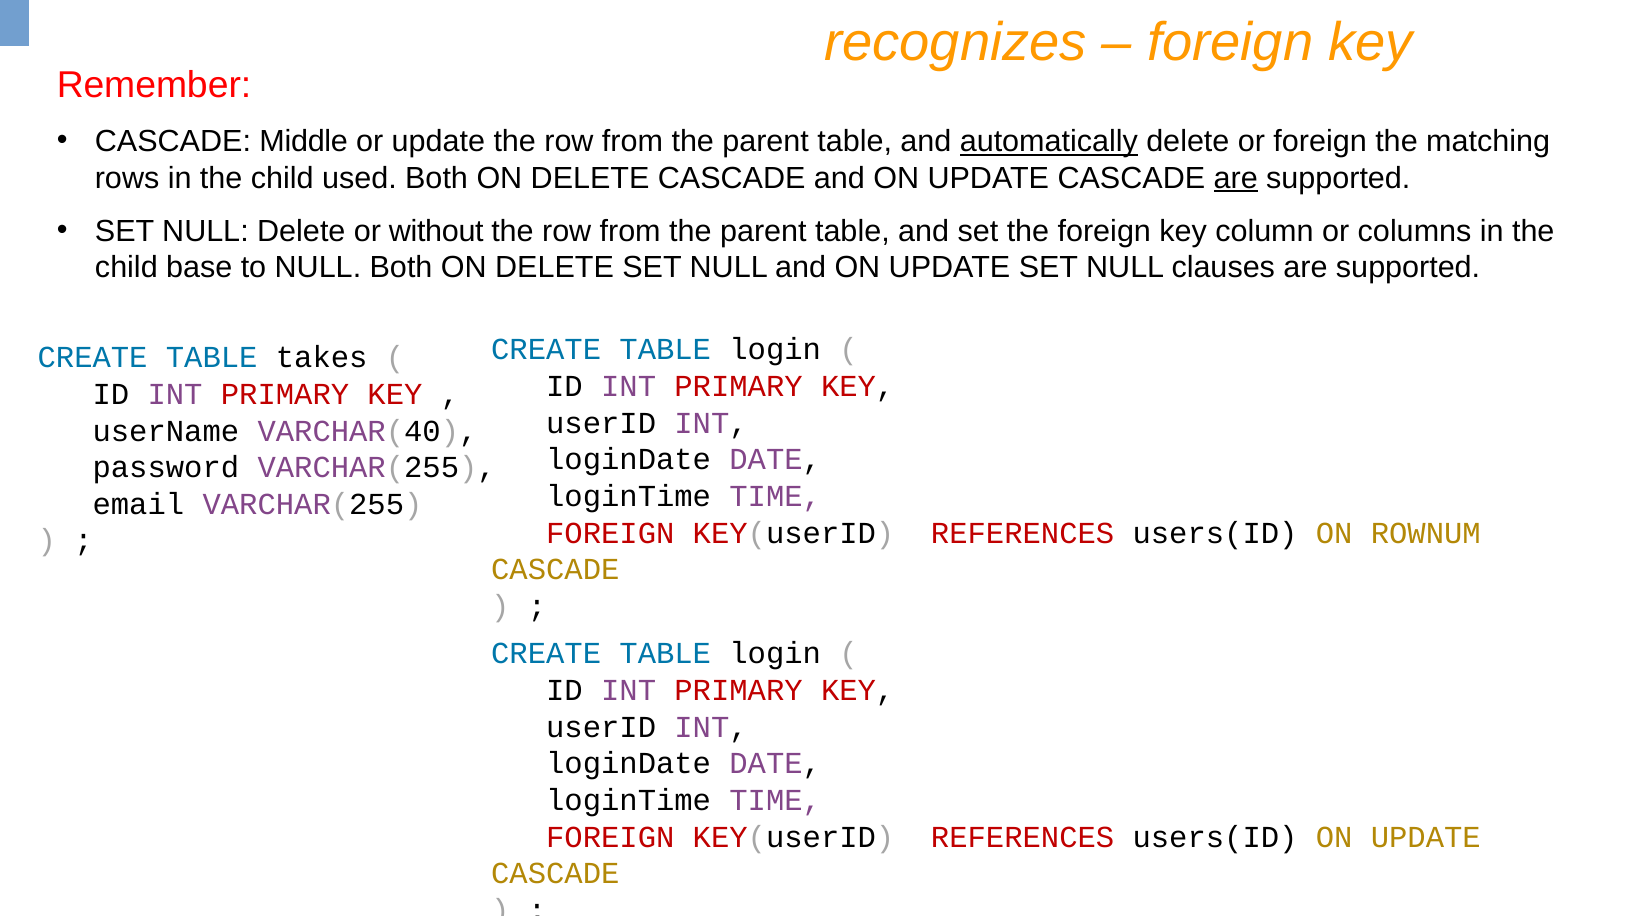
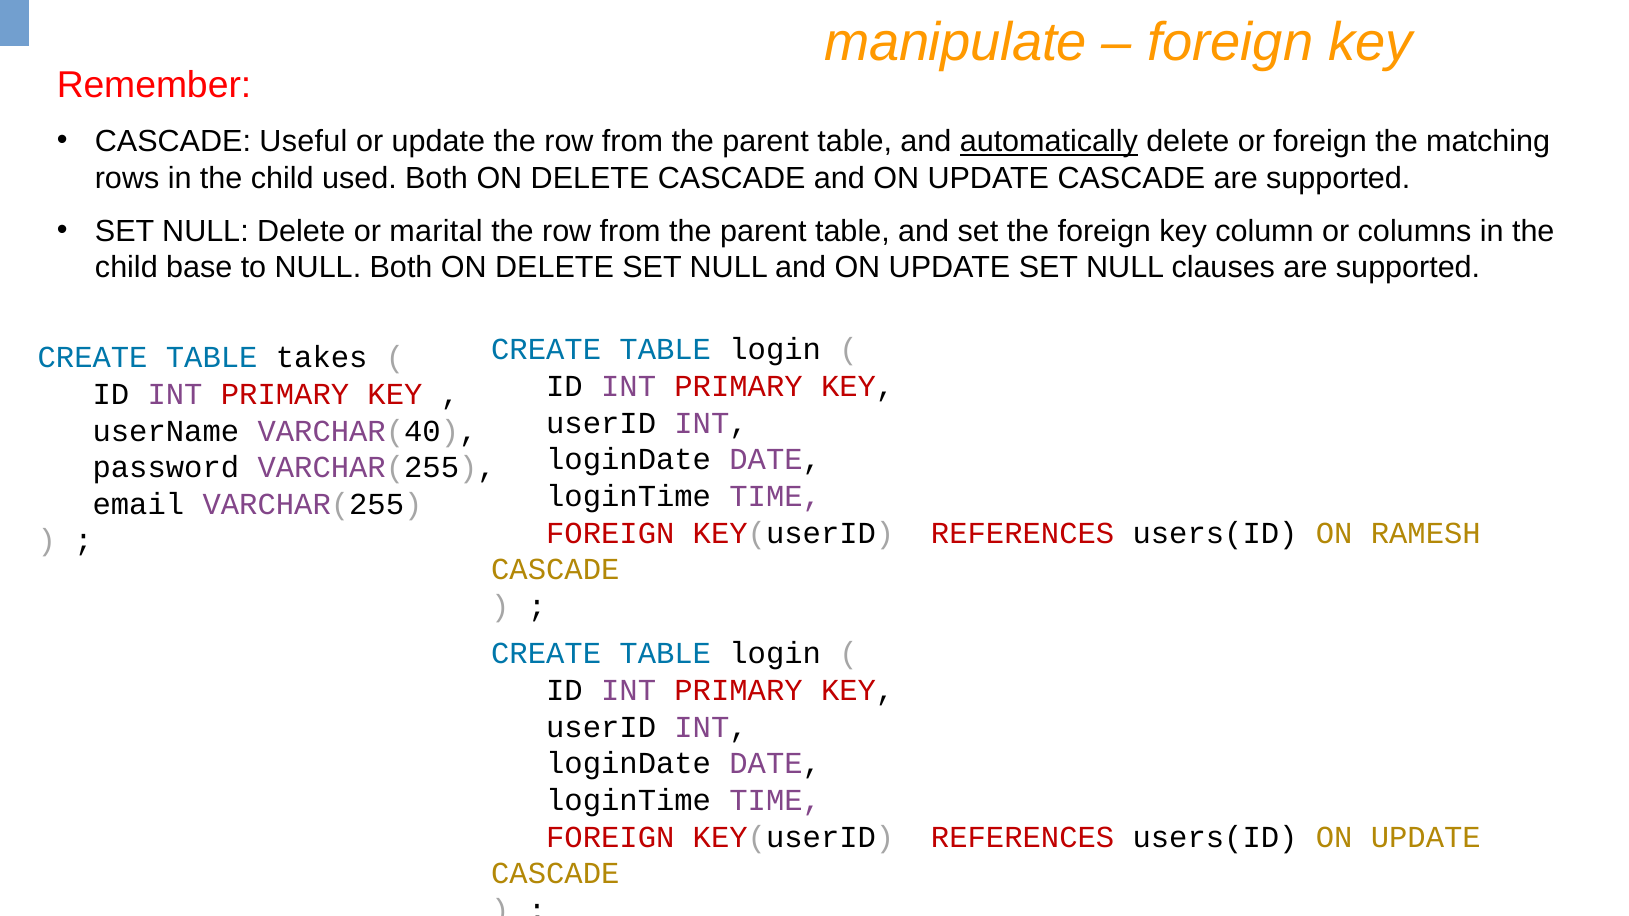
recognizes: recognizes -> manipulate (956, 42)
Middle: Middle -> Useful (303, 142)
are underline: present -> none (1236, 178)
without: without -> marital (436, 231)
ROWNUM: ROWNUM -> RAMESH (1426, 533)
